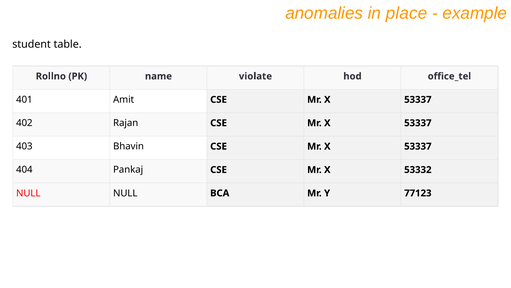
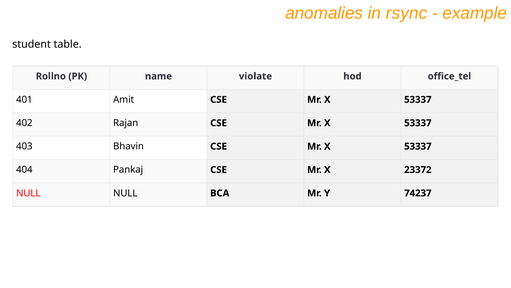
place: place -> rsync (407, 13)
53332: 53332 -> 23372 (418, 169)
77123: 77123 -> 74237 (418, 193)
